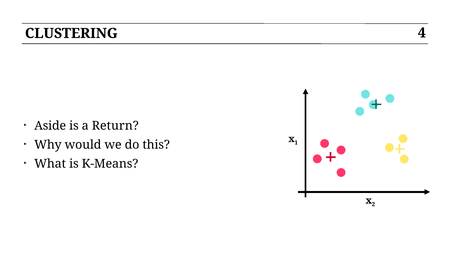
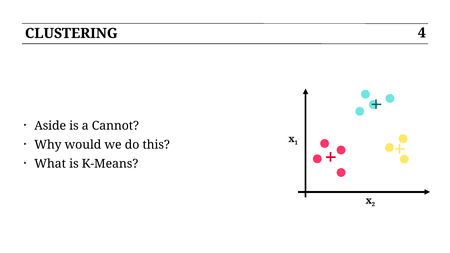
Return: Return -> Cannot (115, 126)
